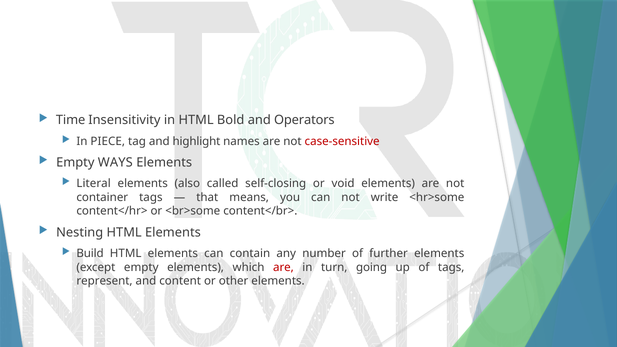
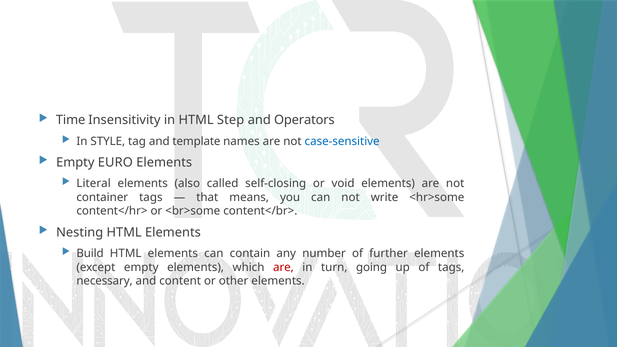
Bold: Bold -> Step (231, 120)
PIECE: PIECE -> STYLE (108, 141)
highlight: highlight -> template (196, 141)
case-sensitive colour: red -> blue (342, 141)
WAYS: WAYS -> EURO (115, 162)
represent: represent -> necessary (105, 281)
